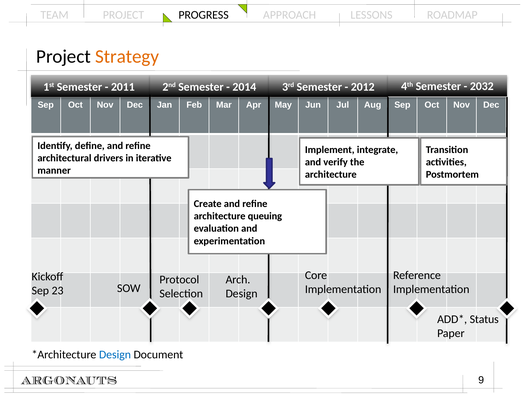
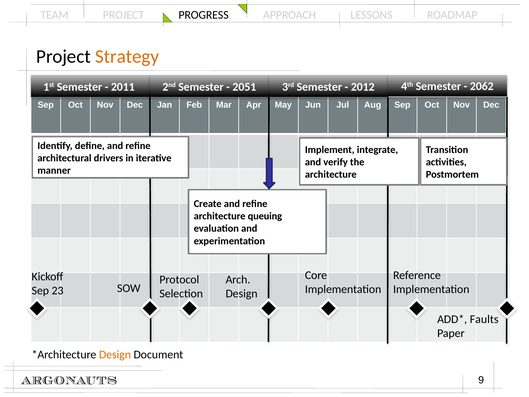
2014: 2014 -> 2051 (244, 87)
2032: 2032 -> 2062 (482, 86)
Status: Status -> Faults (484, 319)
Design colour: blue -> orange (115, 354)
